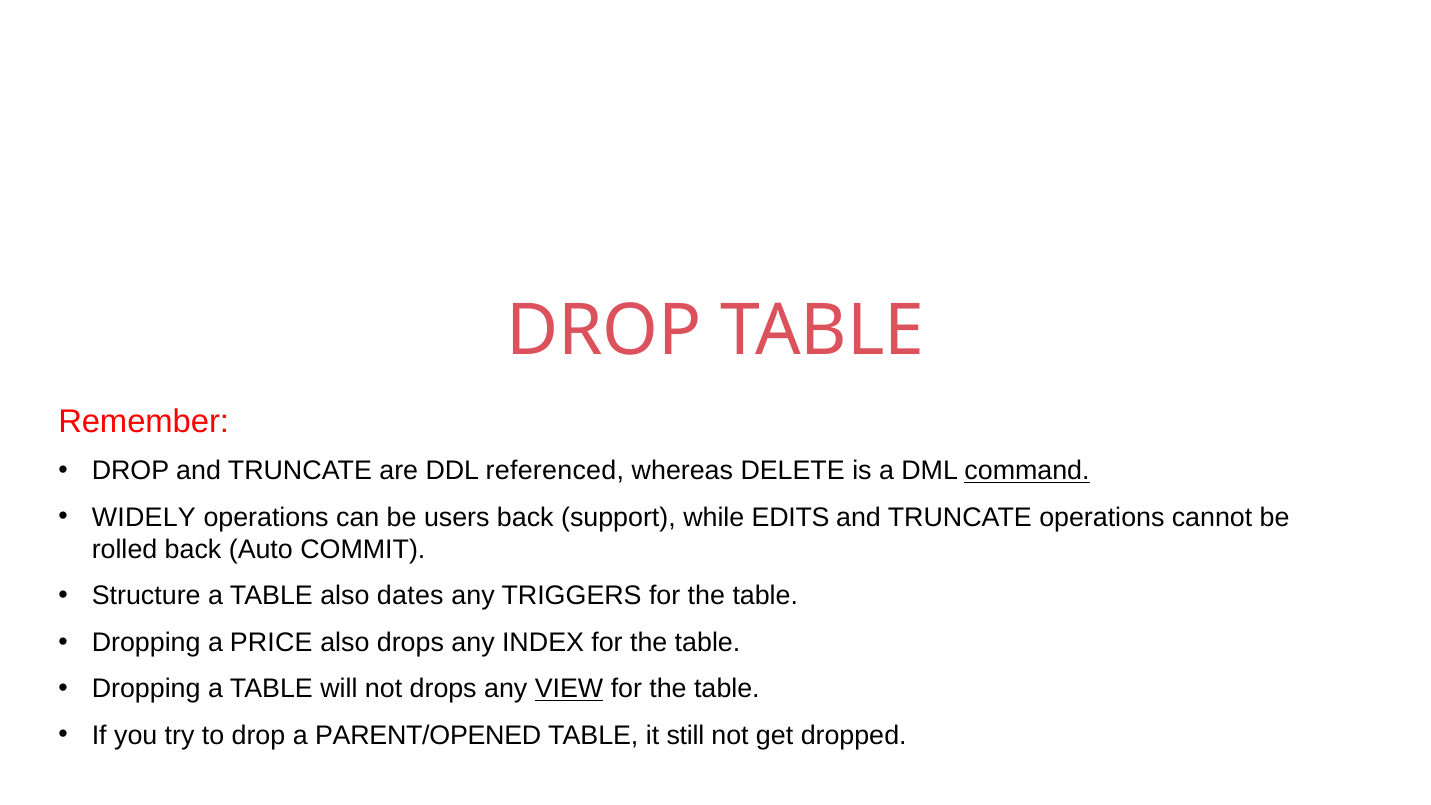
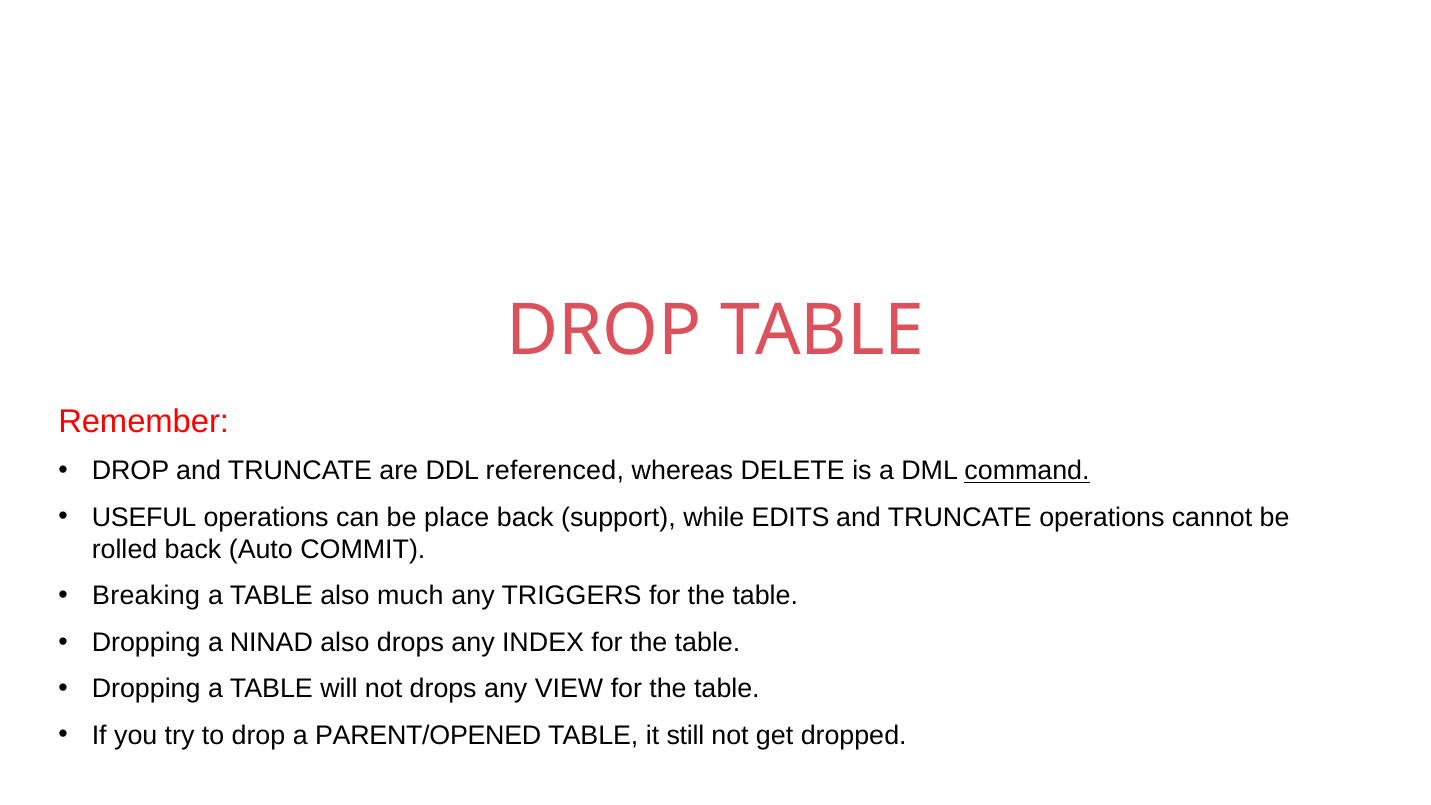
WIDELY: WIDELY -> USEFUL (144, 517)
users: users -> place (457, 517)
Structure: Structure -> Breaking (146, 596)
dates: dates -> much (410, 596)
PRICE: PRICE -> NINAD (271, 643)
VIEW underline: present -> none (569, 689)
